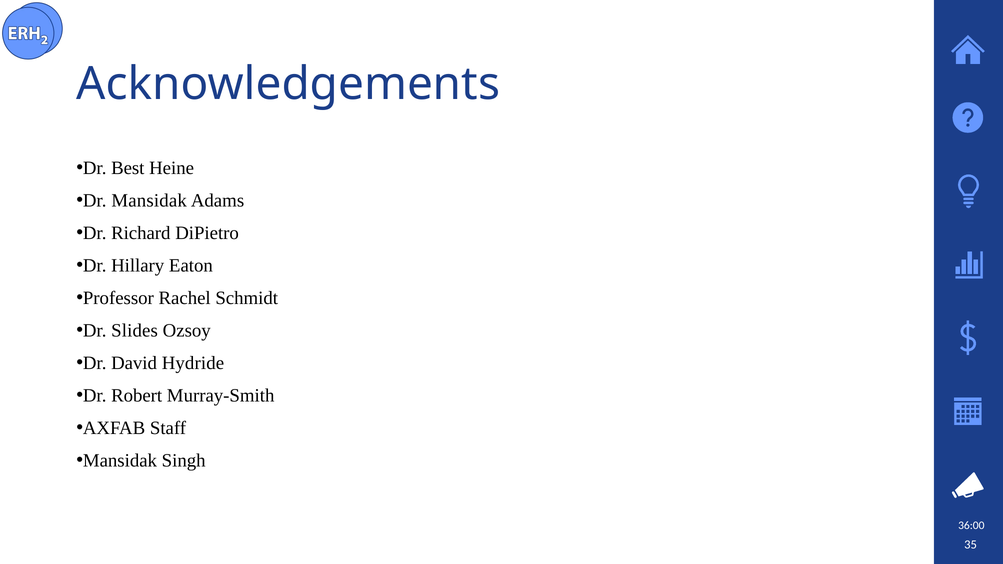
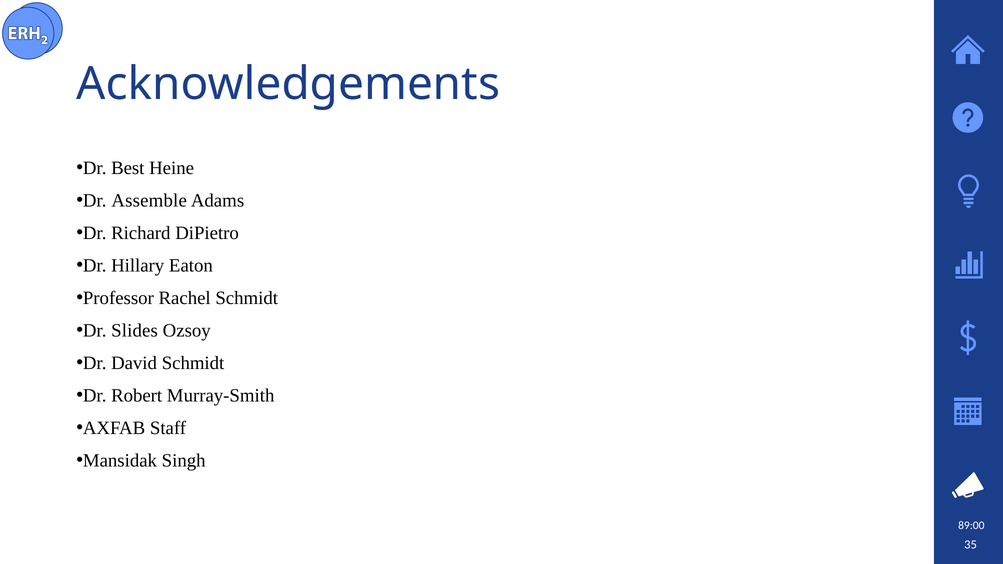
Dr Mansidak: Mansidak -> Assemble (149, 201)
David Hydride: Hydride -> Schmidt (193, 363)
36:00: 36:00 -> 89:00 (971, 525)
